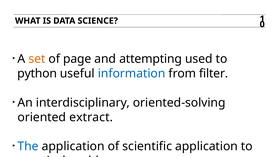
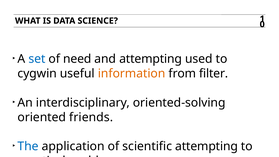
set colour: orange -> blue (37, 59)
page: page -> need (77, 59)
python: python -> cygwin (37, 73)
information colour: blue -> orange (132, 73)
extract: extract -> friends (91, 117)
scientific application: application -> attempting (207, 146)
